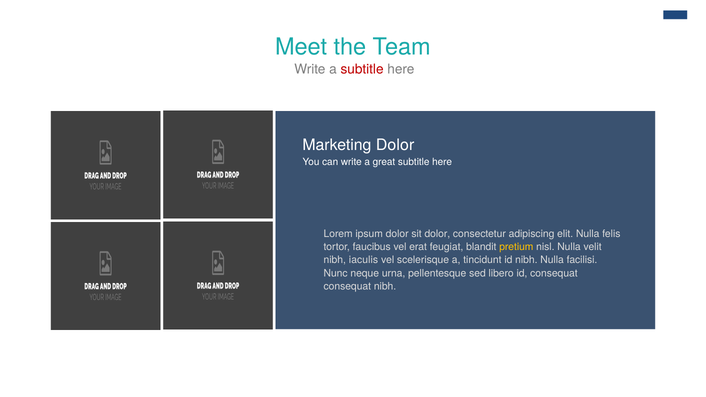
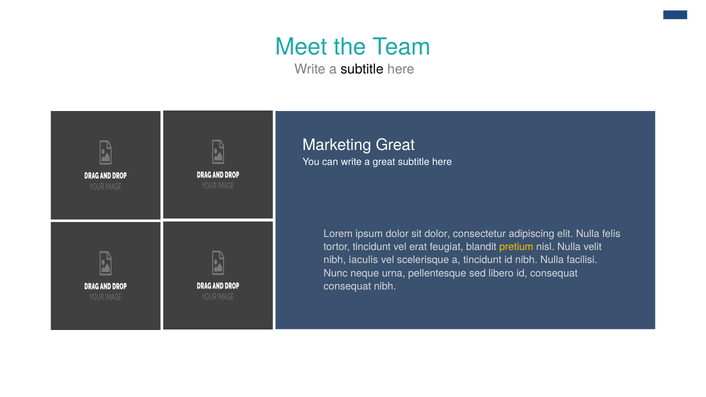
subtitle colour: red -> black (362, 69)
Marketing Dolor: Dolor -> Great (395, 145)
tortor faucibus: faucibus -> tincidunt (372, 247)
